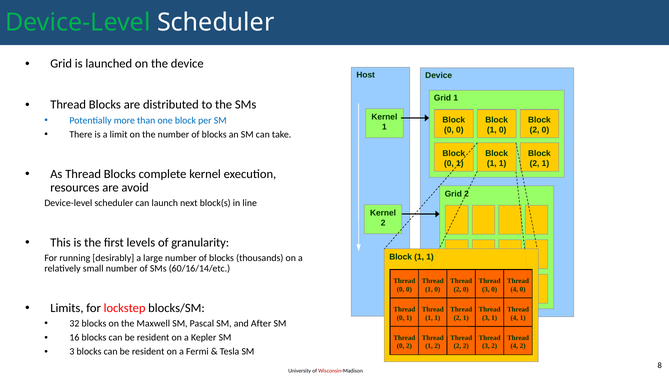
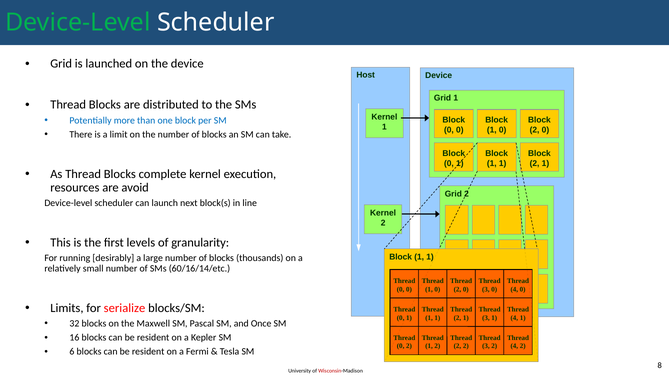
lockstep: lockstep -> serialize (125, 308)
After: After -> Once (261, 324)
3: 3 -> 6 (72, 352)
